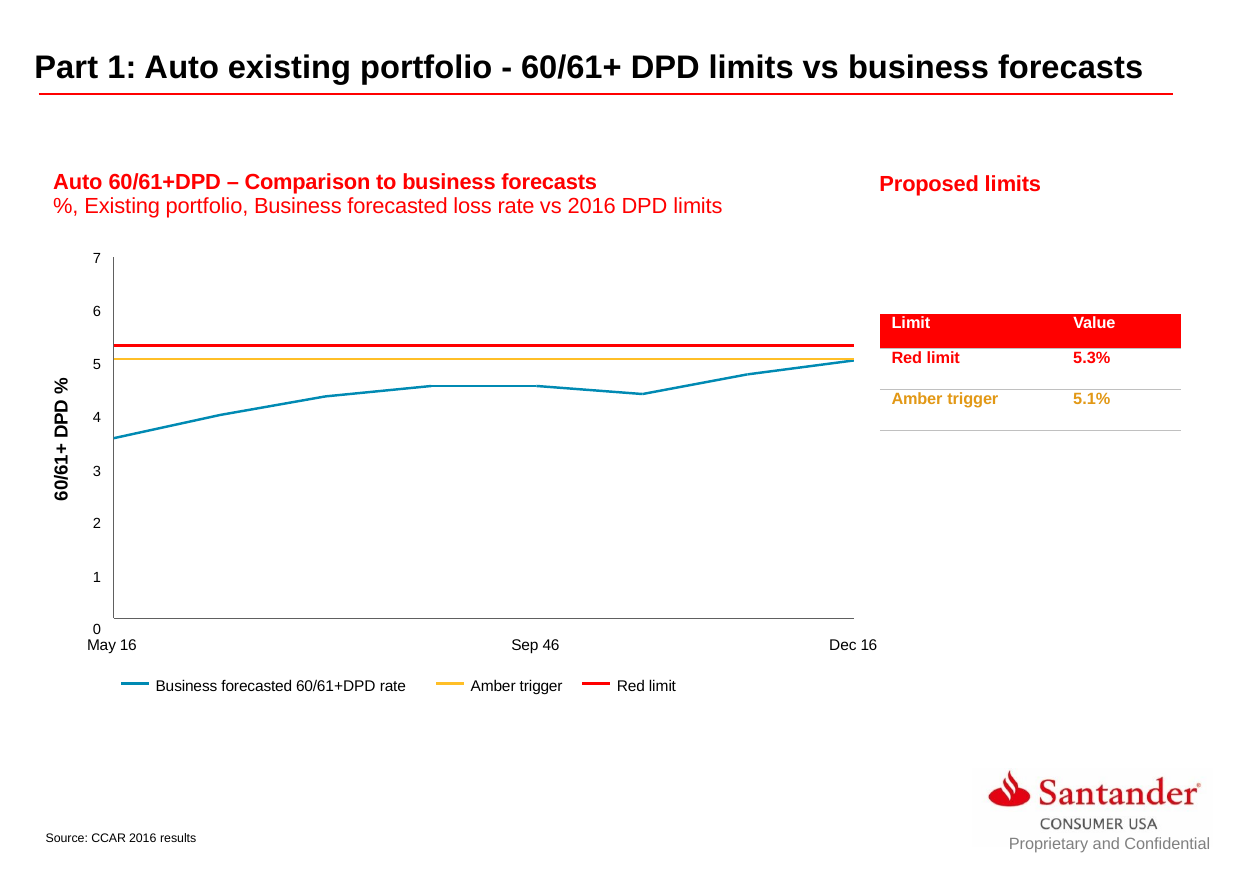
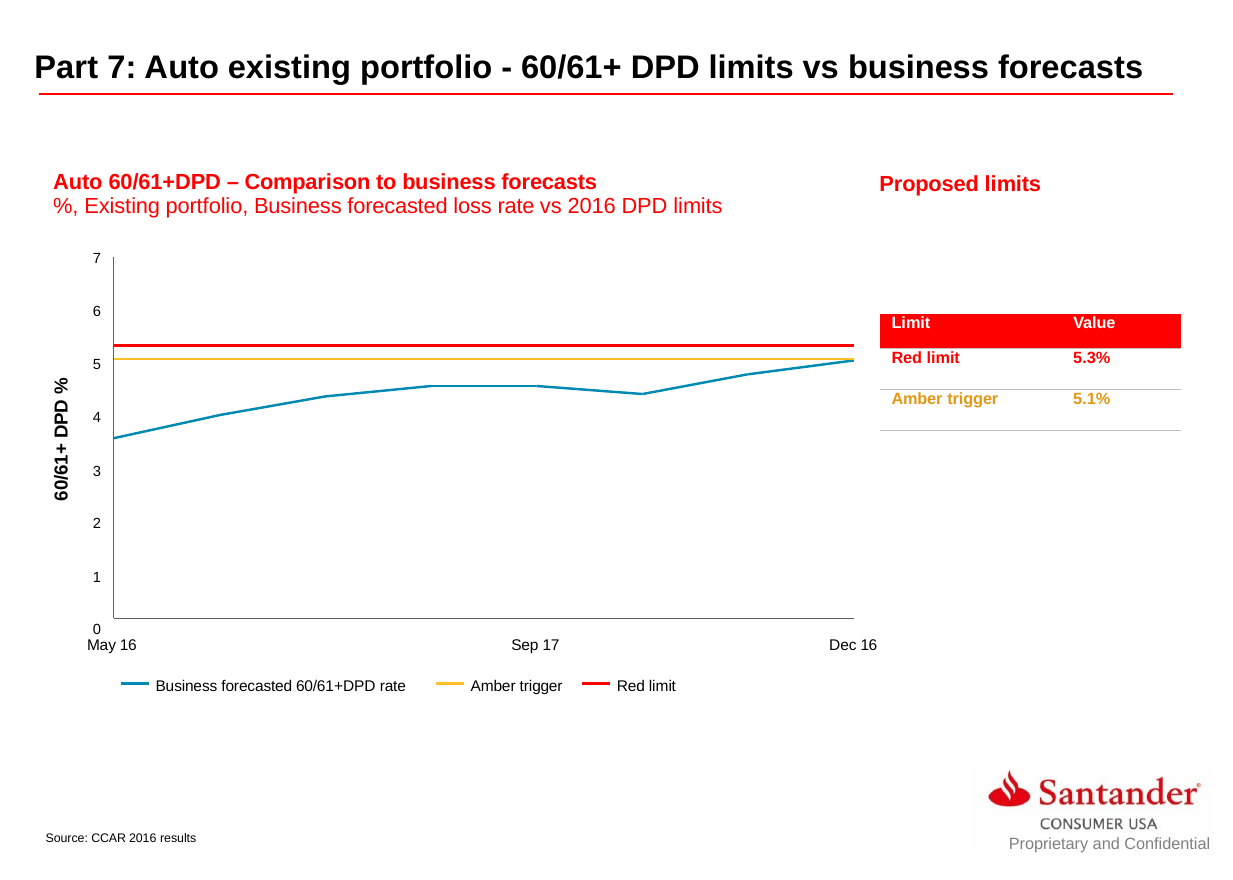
Part 1: 1 -> 7 (122, 68)
46: 46 -> 17 (551, 645)
